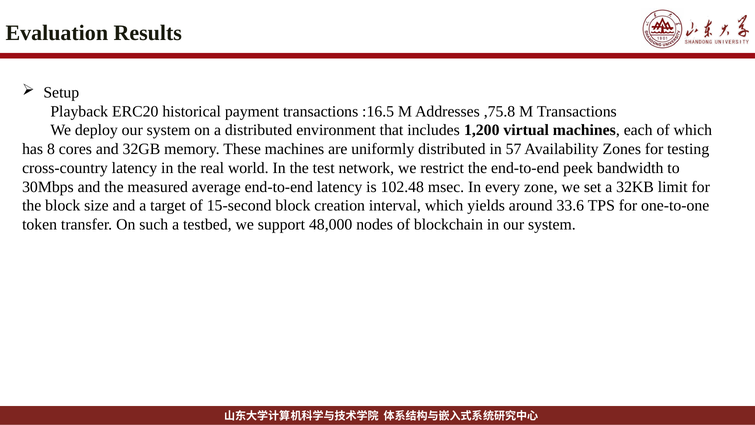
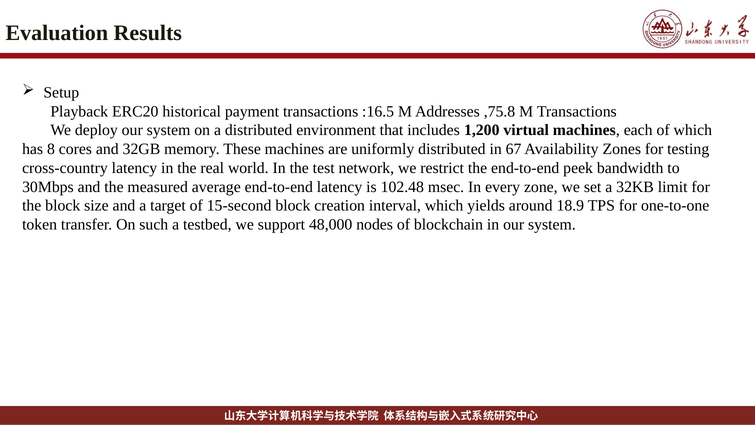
57: 57 -> 67 (514, 149)
33.6: 33.6 -> 18.9 (570, 206)
